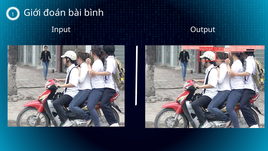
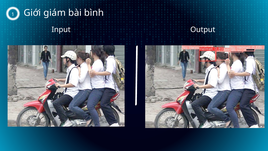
đoán: đoán -> giám (55, 13)
